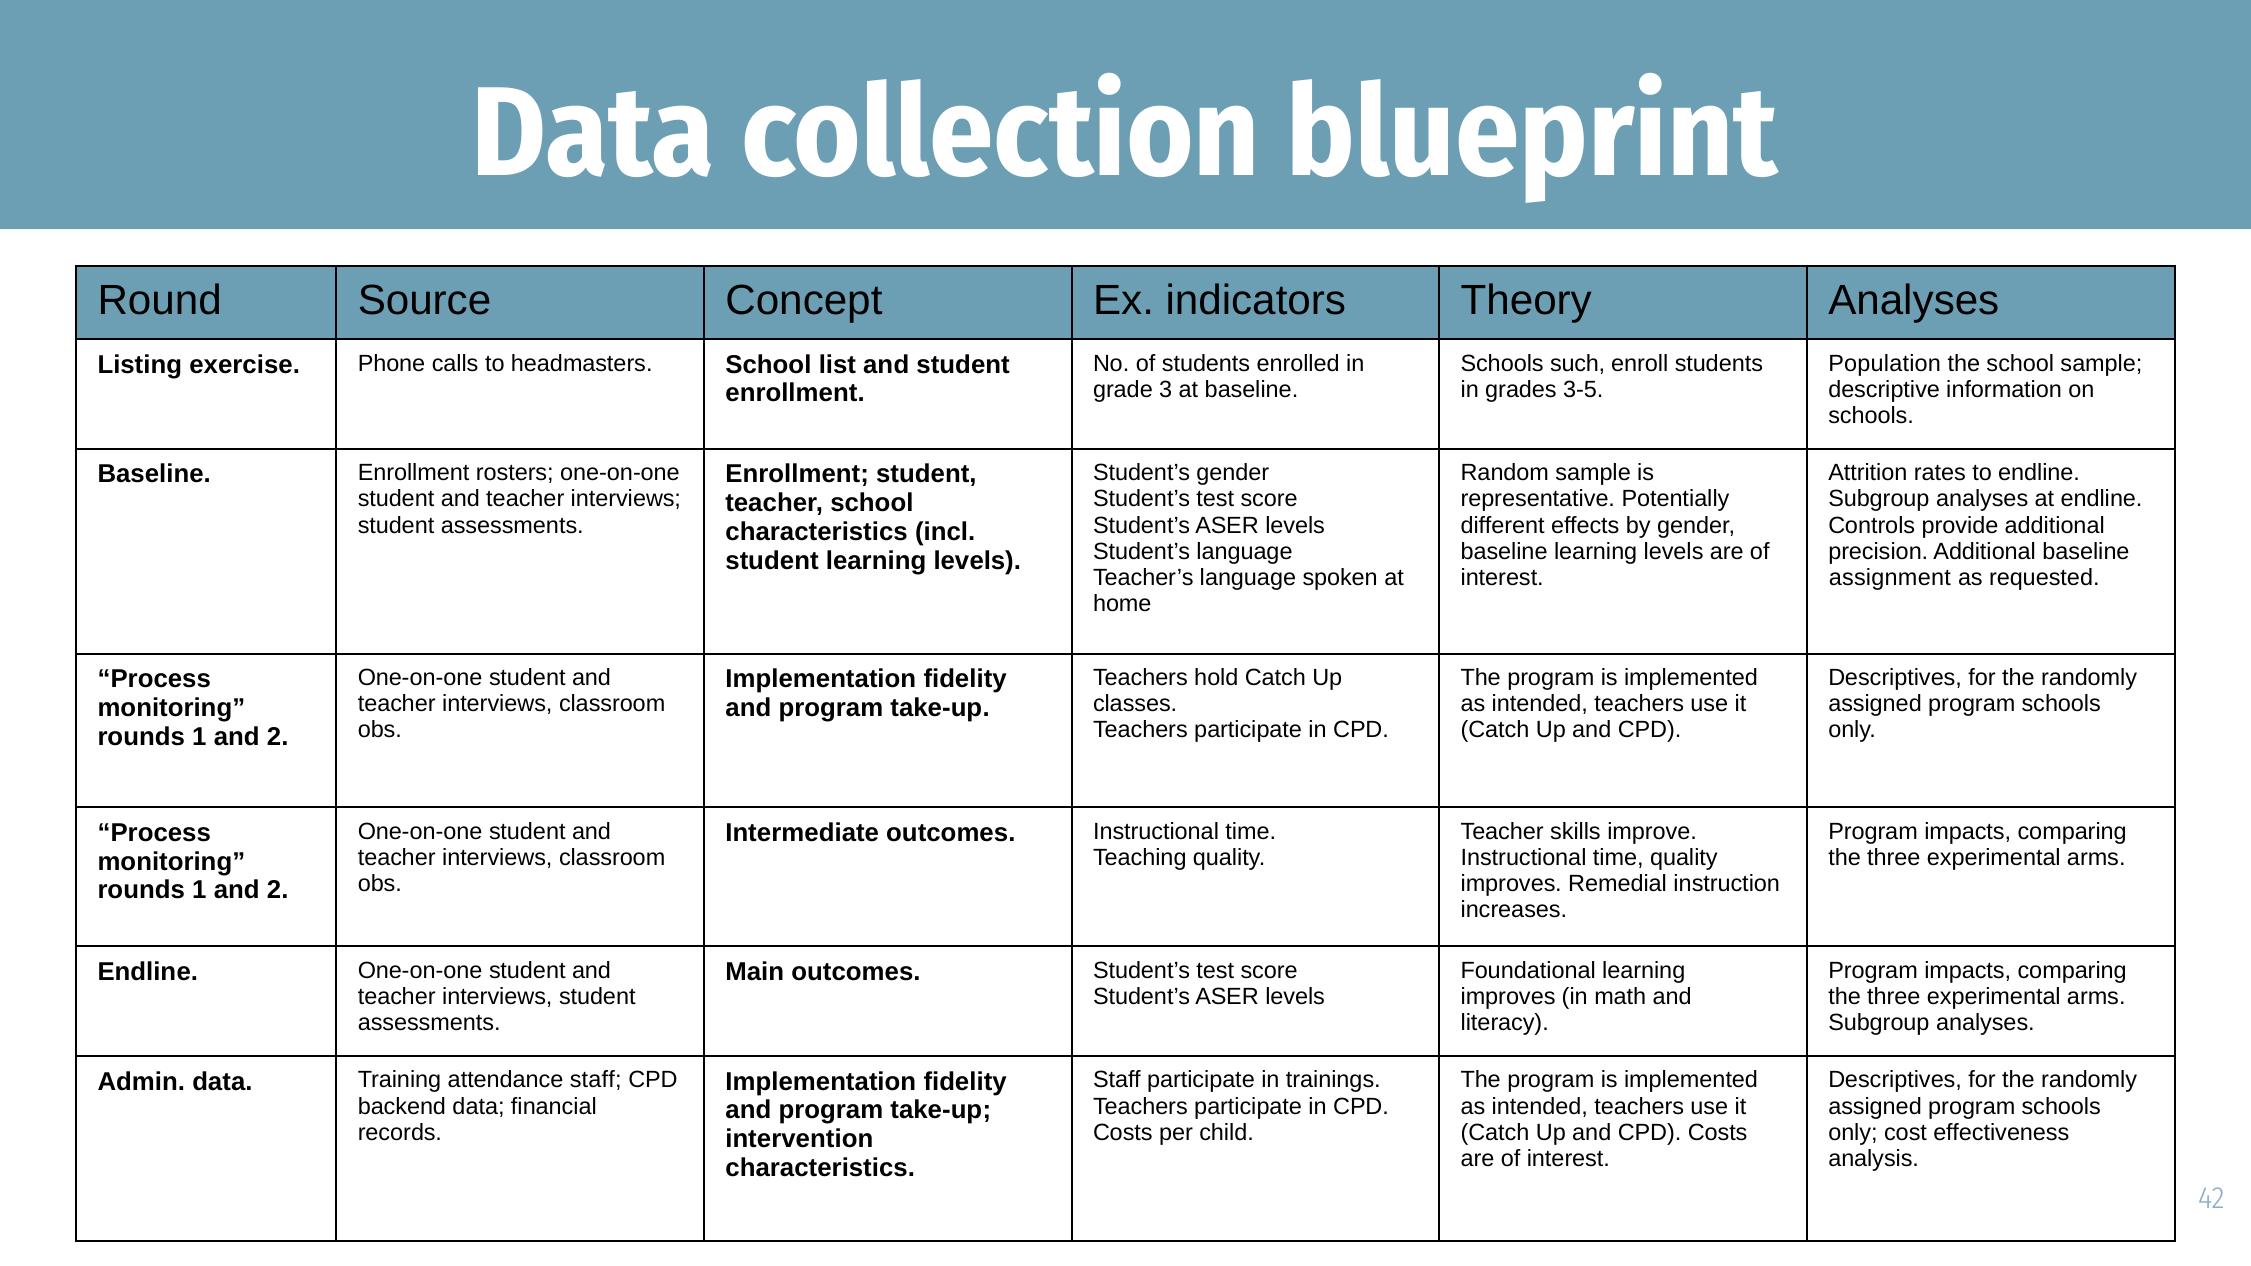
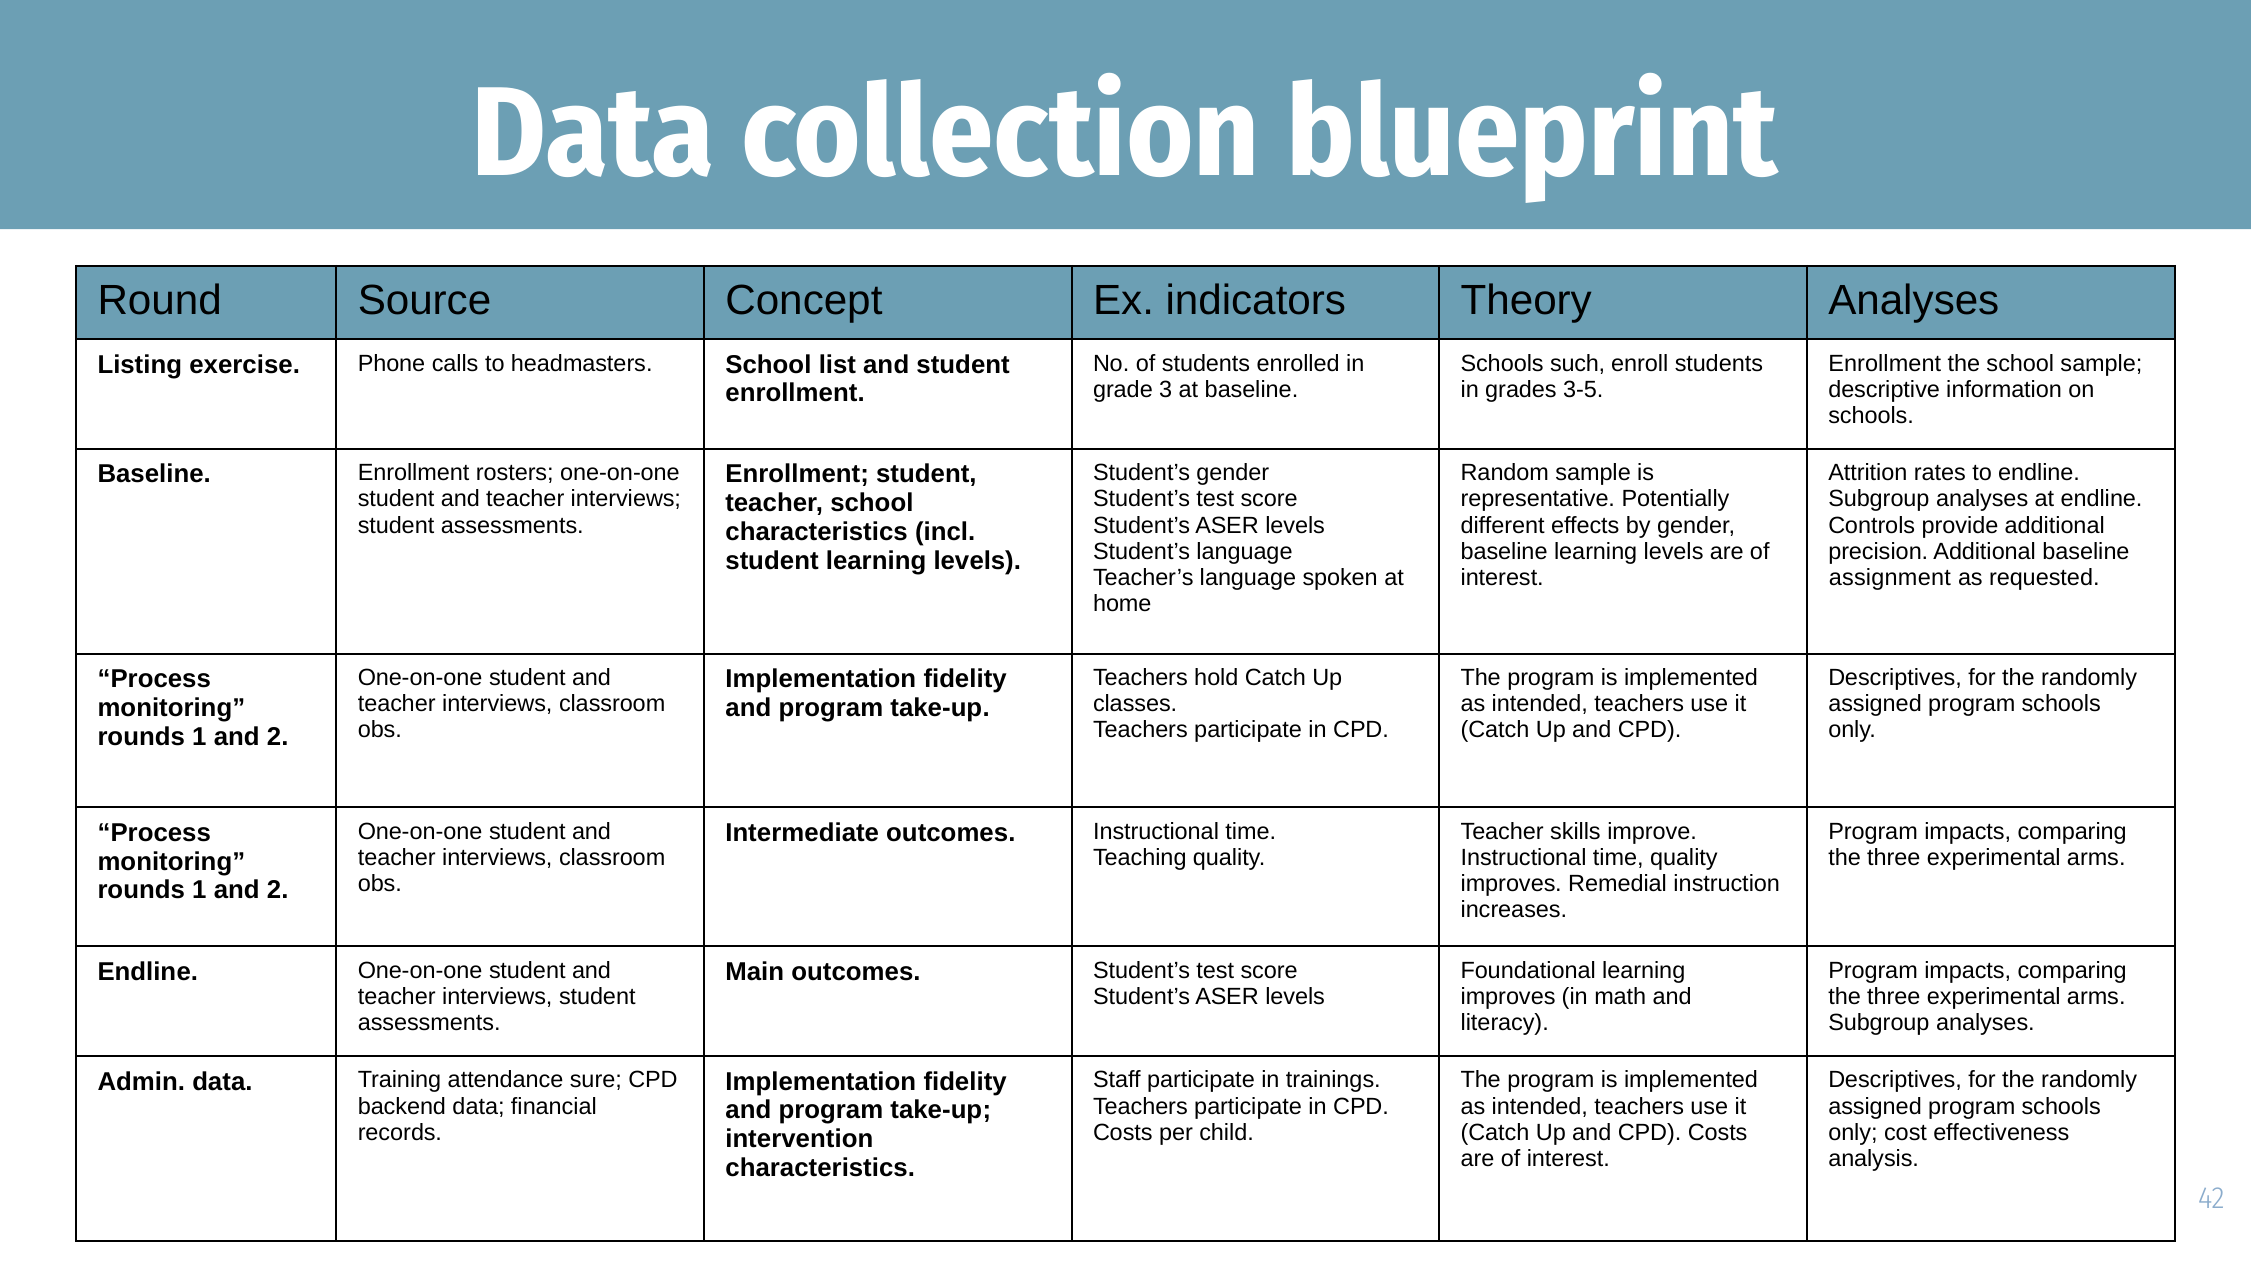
Population: Population -> Enrollment (1885, 363)
attendance staff: staff -> sure (596, 1080)
